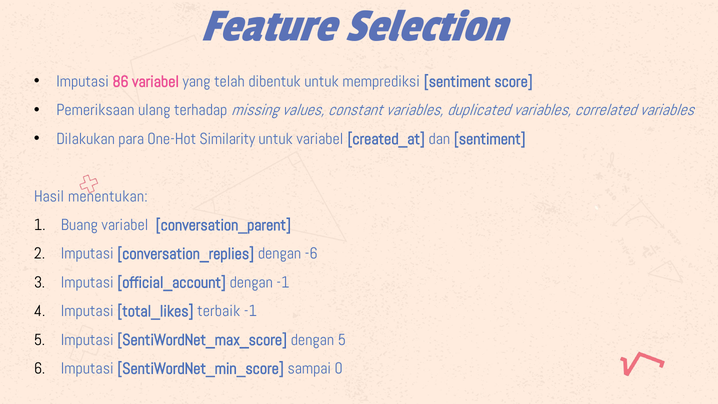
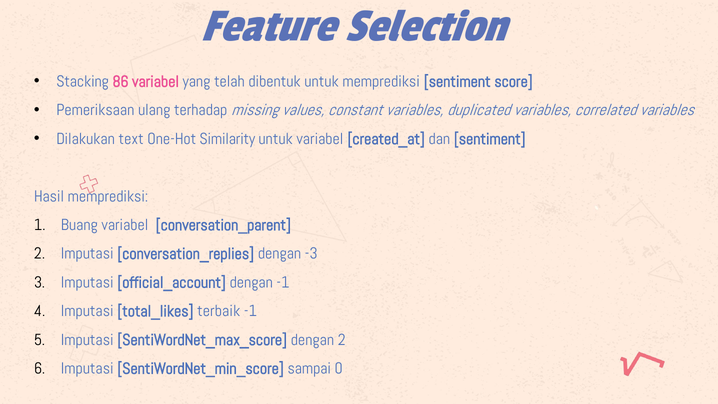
Imputasi: Imputasi -> Stacking (83, 81)
para: para -> text (131, 139)
Hasil menentukan: menentukan -> memprediksi (108, 196)
-6: -6 -> -3 (311, 254)
dengan 5: 5 -> 2 (342, 340)
